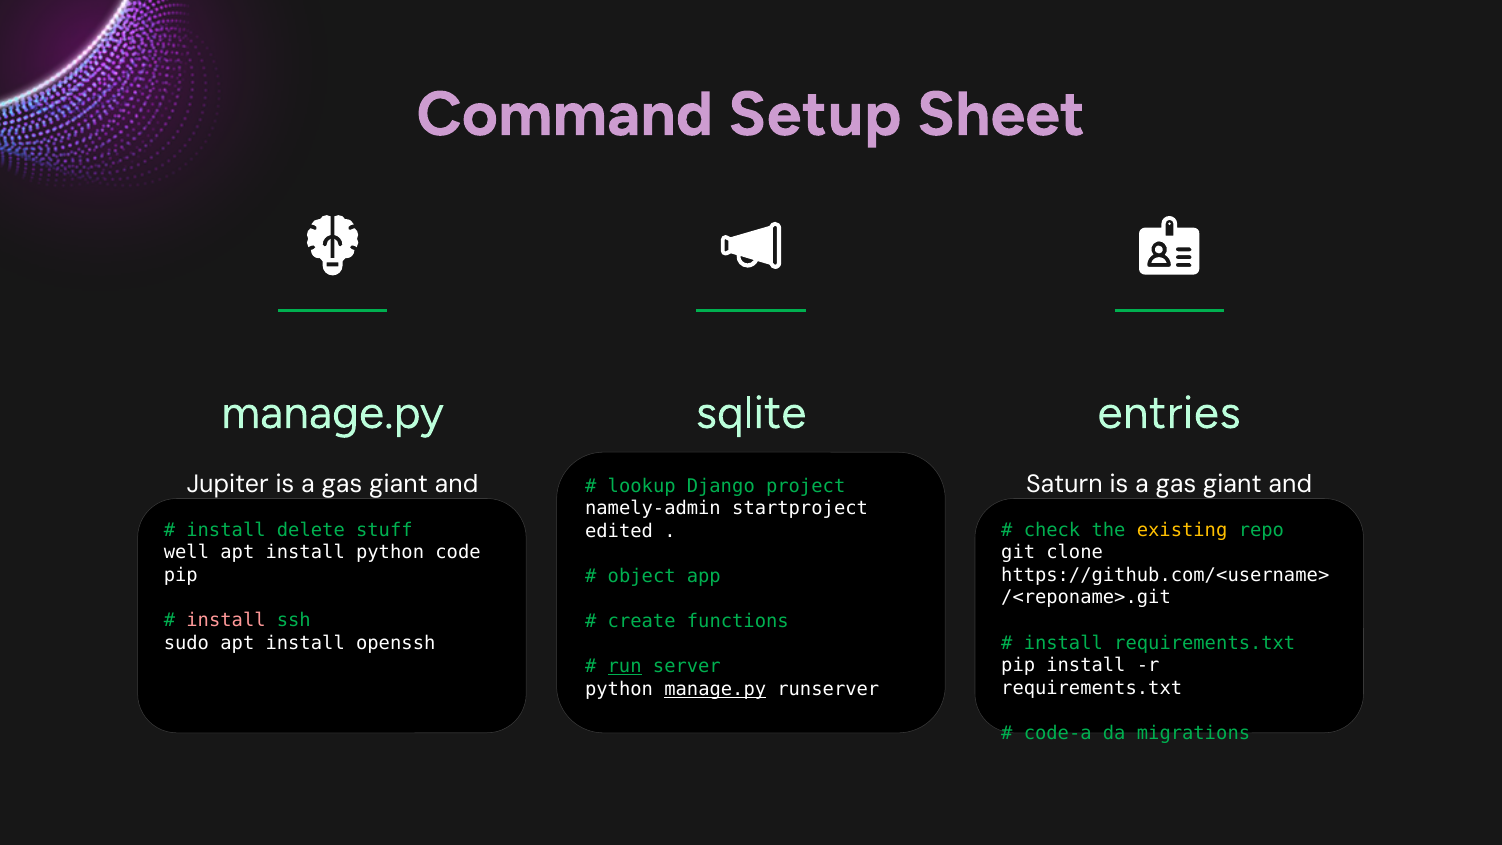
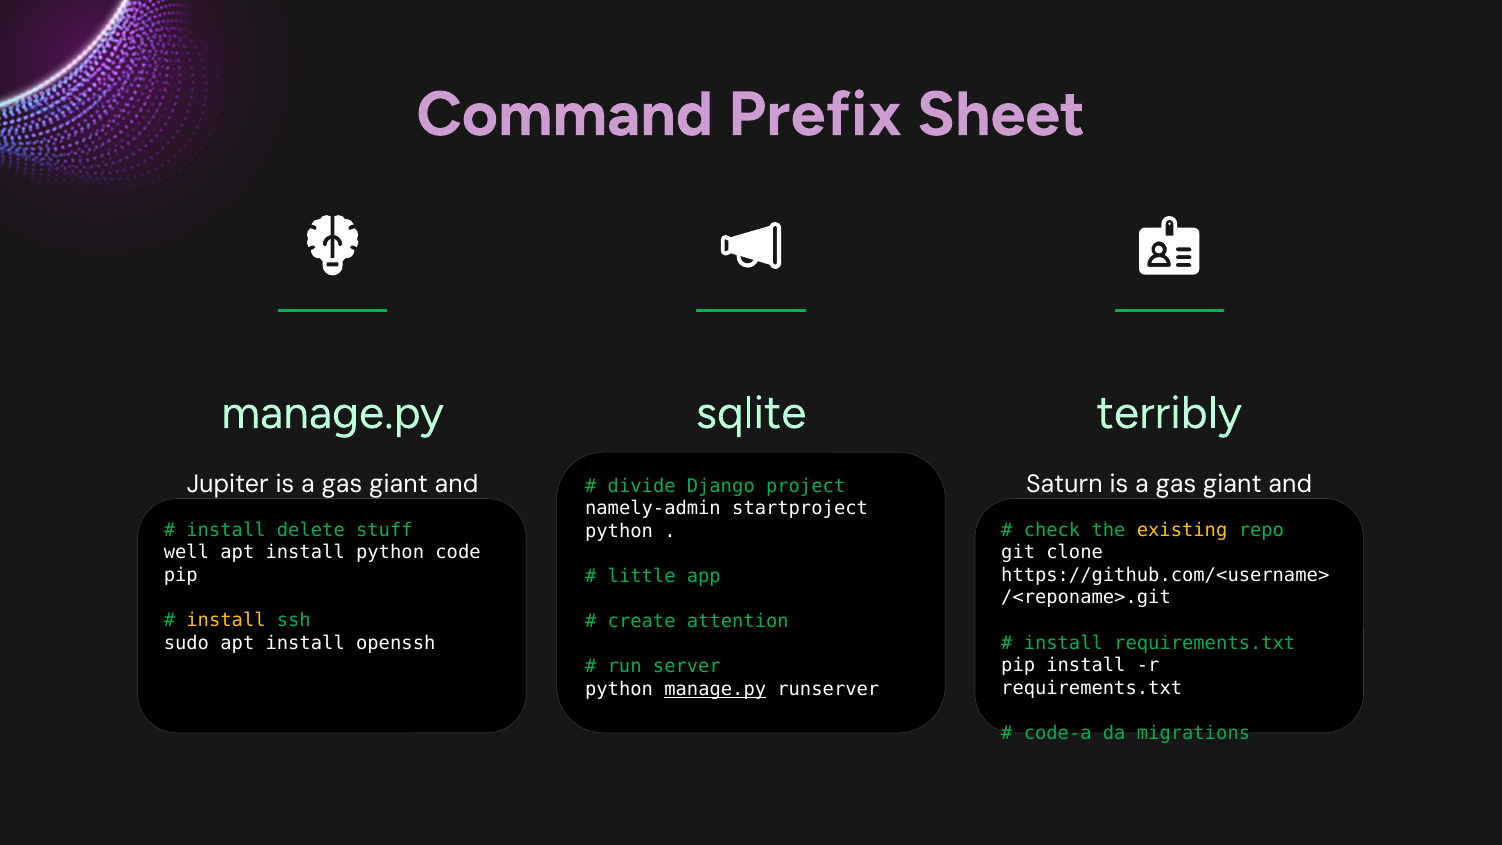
Setup: Setup -> Prefix (815, 114)
entries: entries -> terribly (1169, 413)
lookup: lookup -> divide (642, 486)
edited: edited -> python (619, 531)
object: object -> little (642, 576)
install colour: pink -> yellow (226, 620)
functions: functions -> attention (738, 621)
run underline: present -> none (625, 667)
